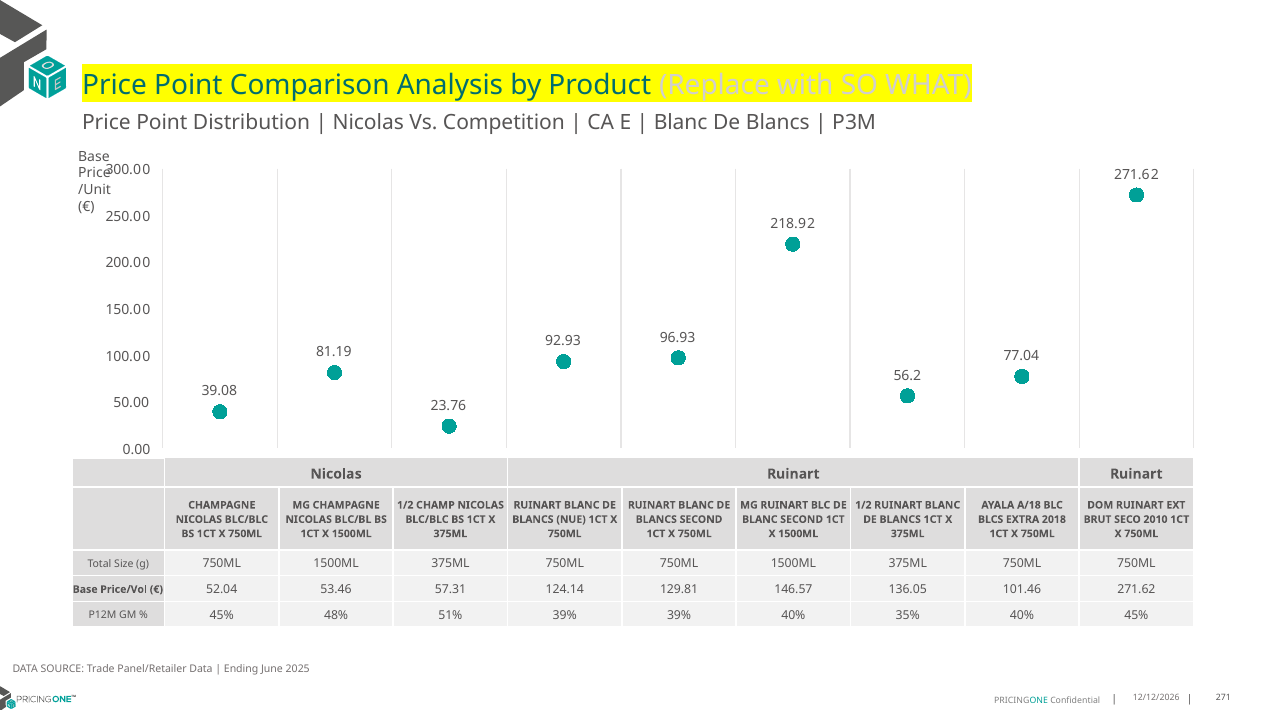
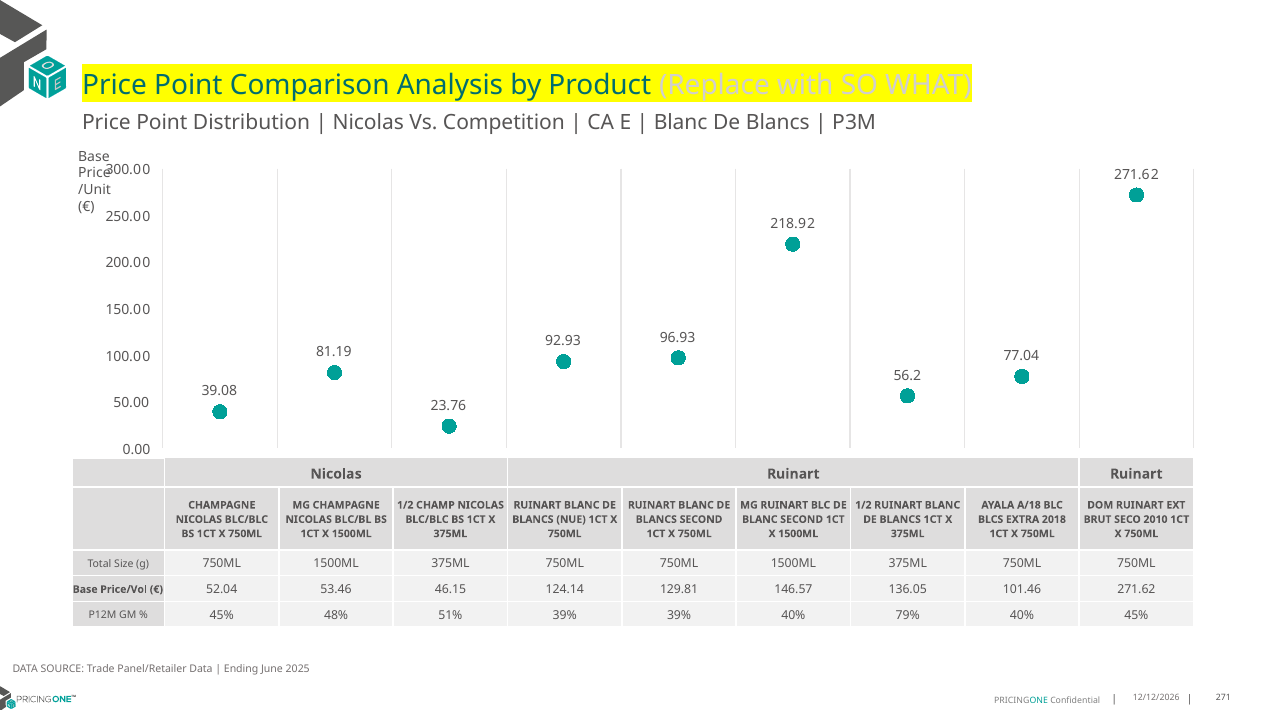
57.31: 57.31 -> 46.15 (450, 589)
35%: 35% -> 79% (908, 615)
